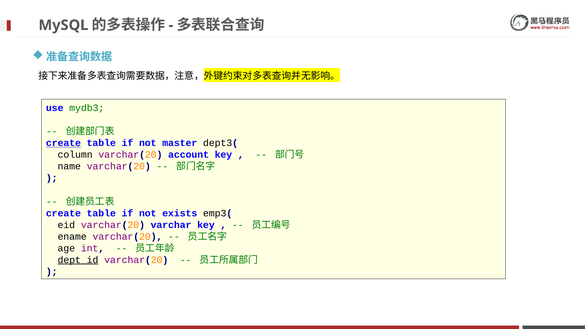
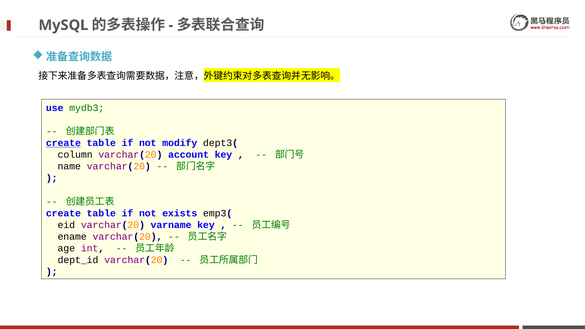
master: master -> modify (180, 143)
varchar: varchar -> varname (171, 225)
dept_id underline: present -> none (78, 260)
